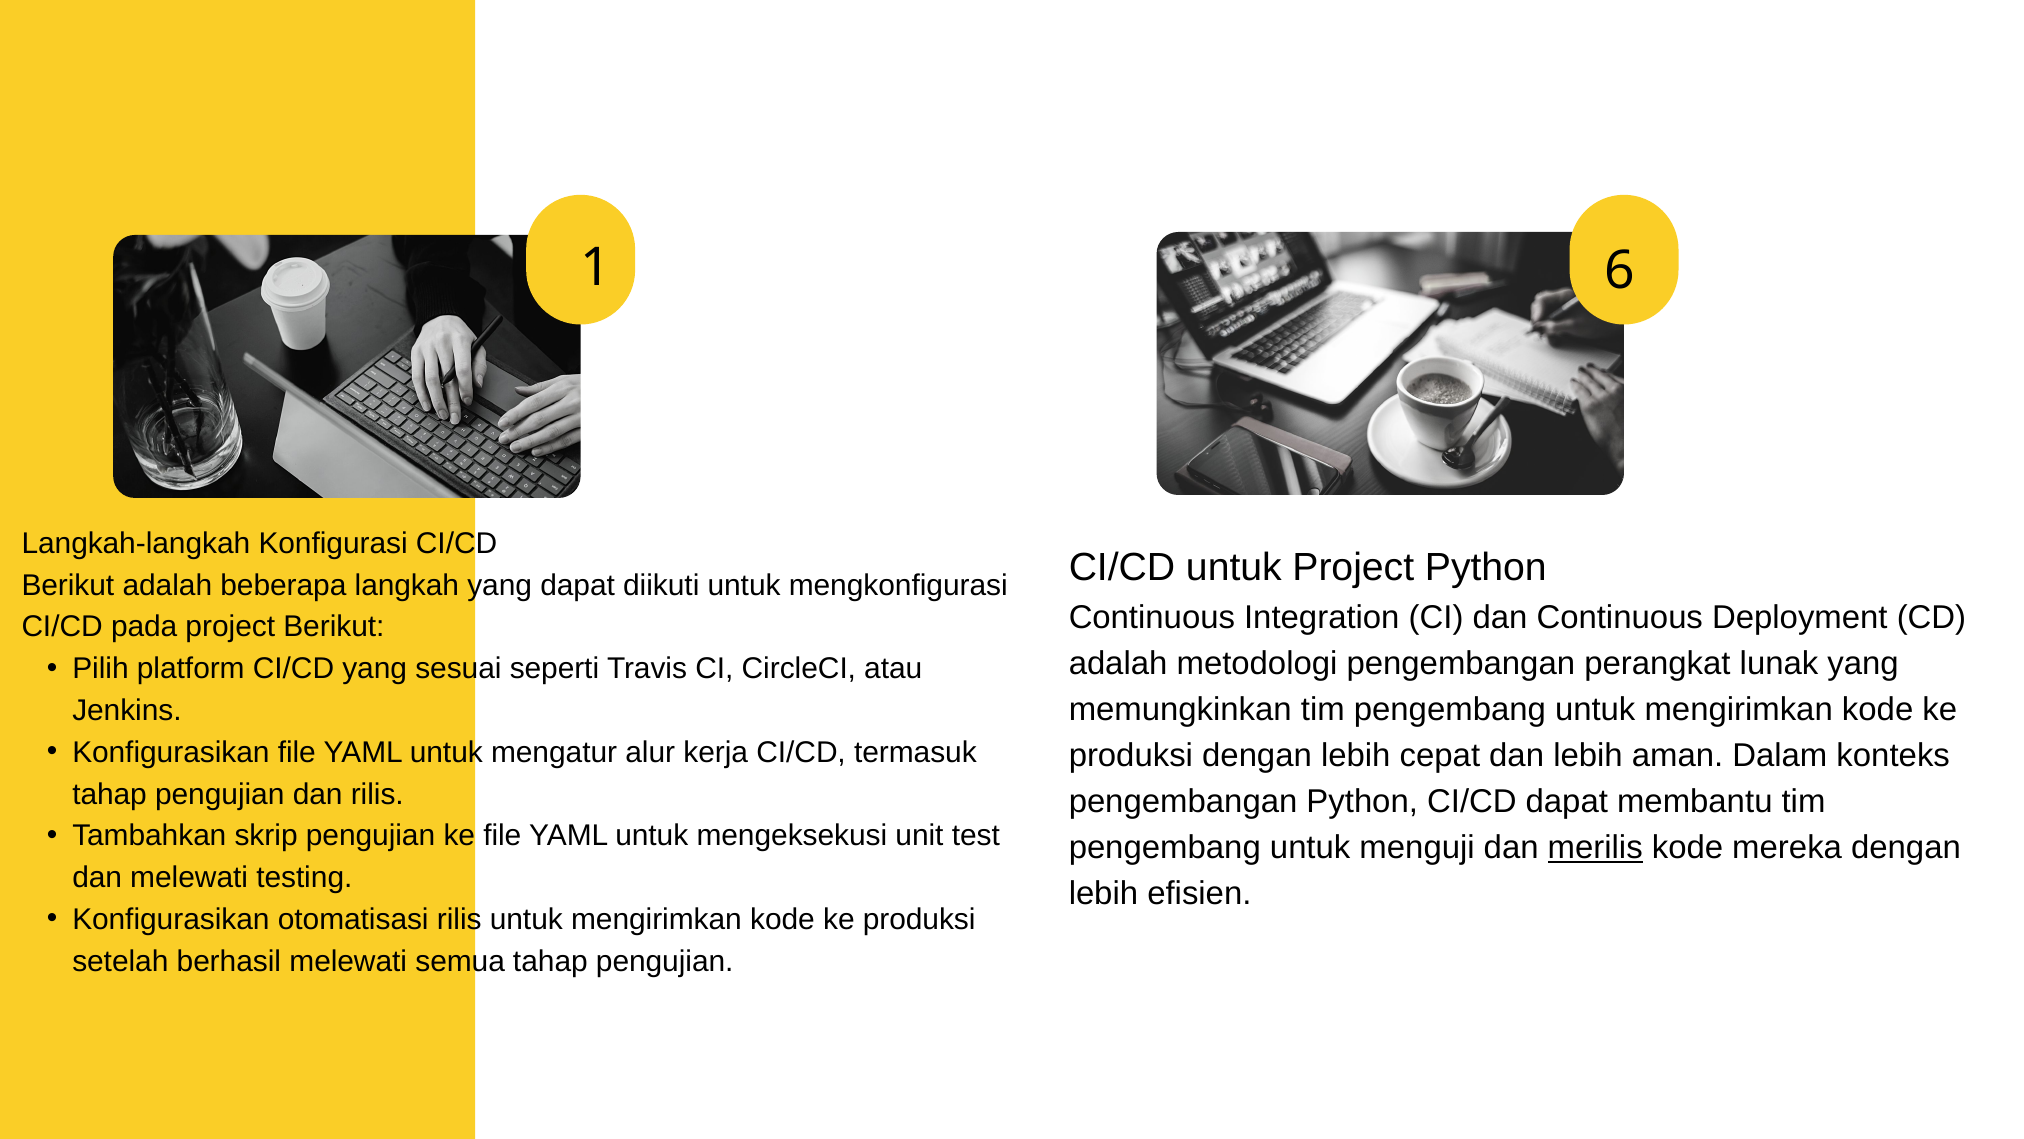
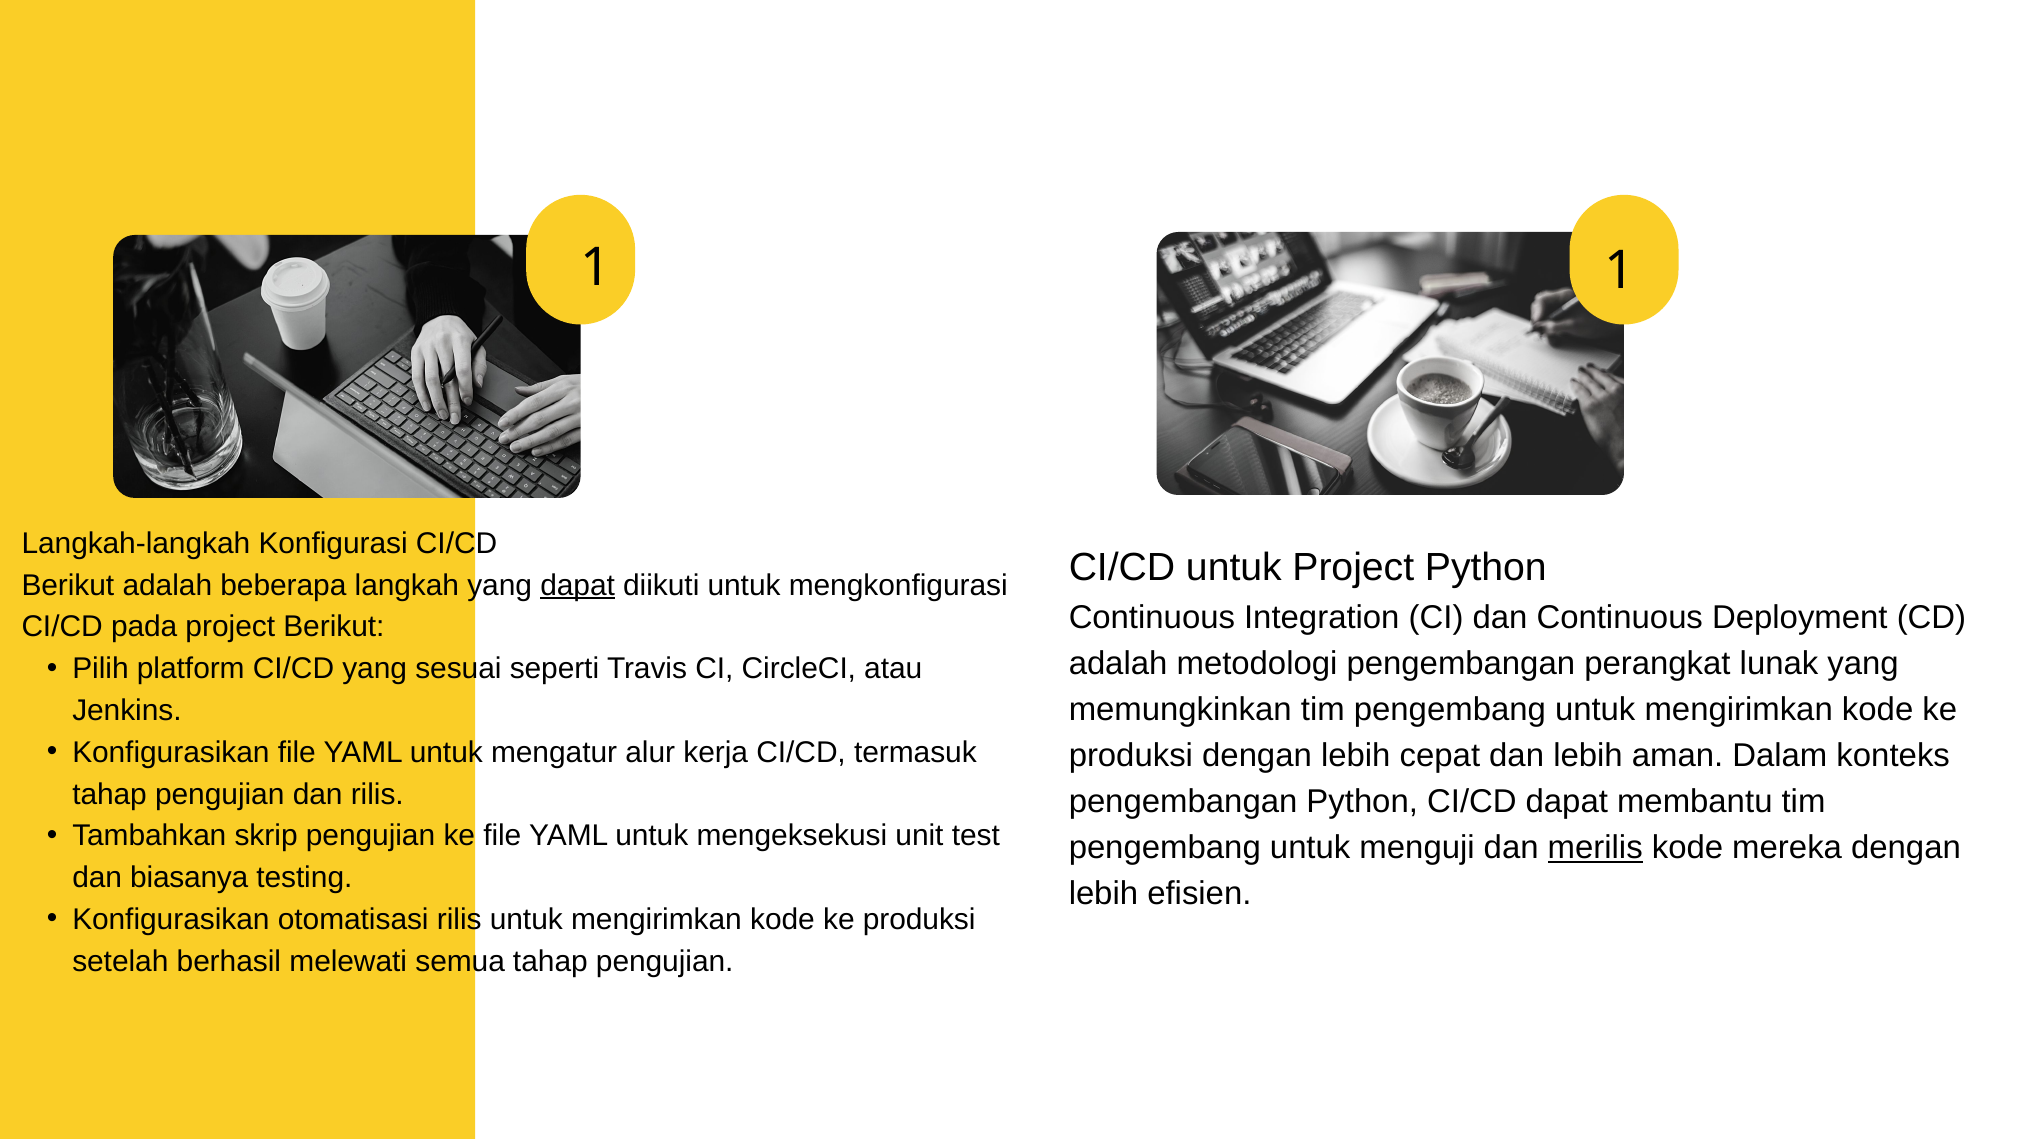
1 6: 6 -> 1 (1620, 271)
dapat underline: none -> present (578, 585)
dan melewati: melewati -> biasanya (189, 877)
